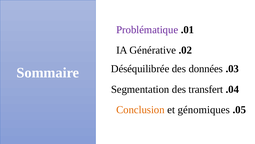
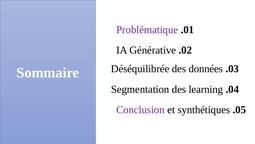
transfert: transfert -> learning (206, 89)
Conclusion colour: orange -> purple (140, 109)
génomiques: génomiques -> synthétiques (204, 109)
